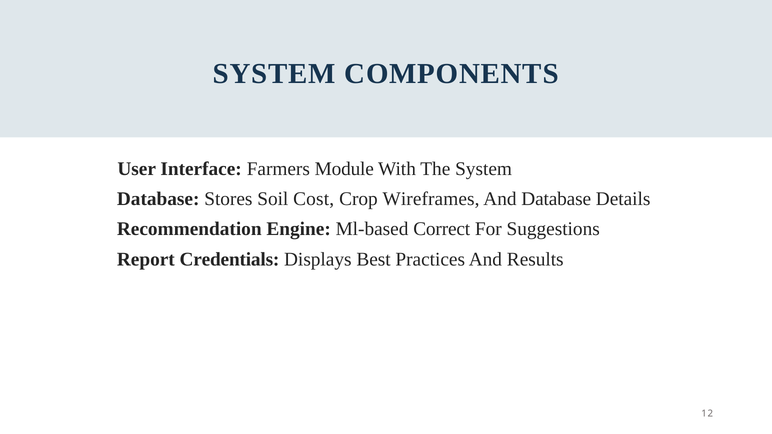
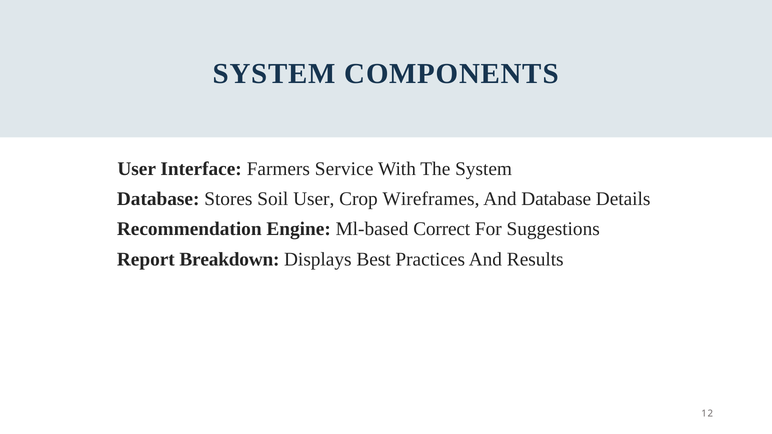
Module: Module -> Service (344, 169)
Soil Cost: Cost -> User (314, 199)
Credentials: Credentials -> Breakdown (229, 259)
